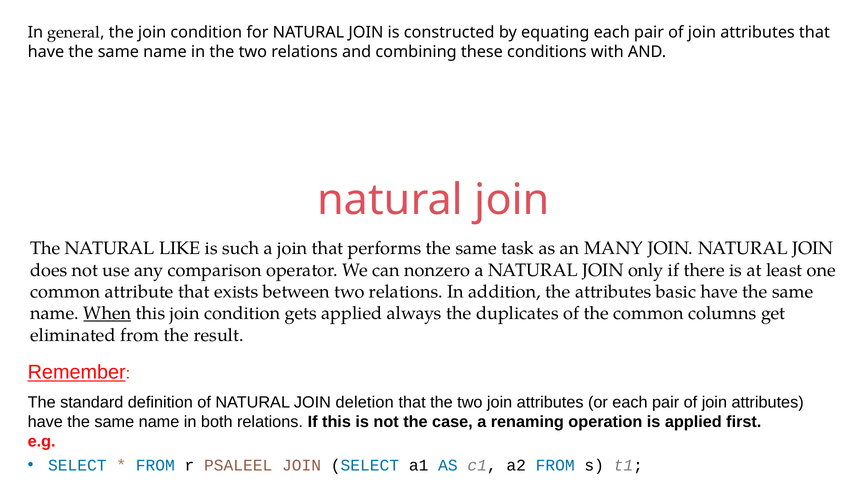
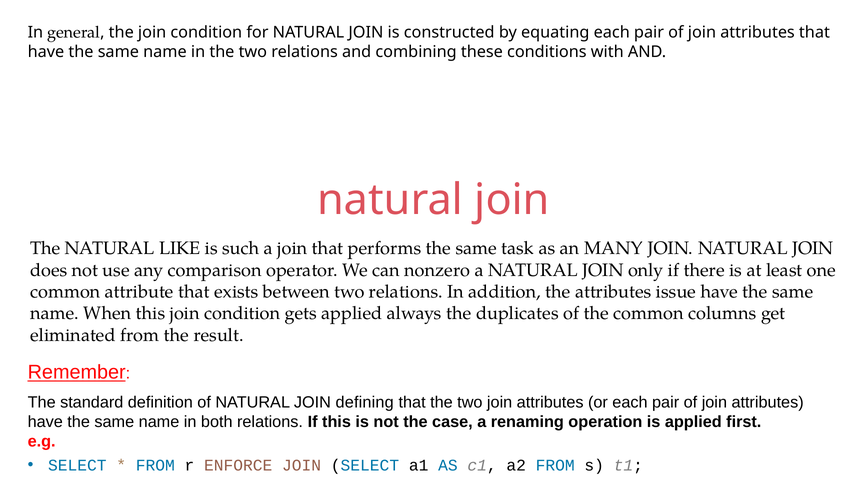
basic: basic -> issue (676, 292)
When underline: present -> none (107, 314)
deletion: deletion -> defining (365, 403)
PSALEEL: PSALEEL -> ENFORCE (238, 466)
